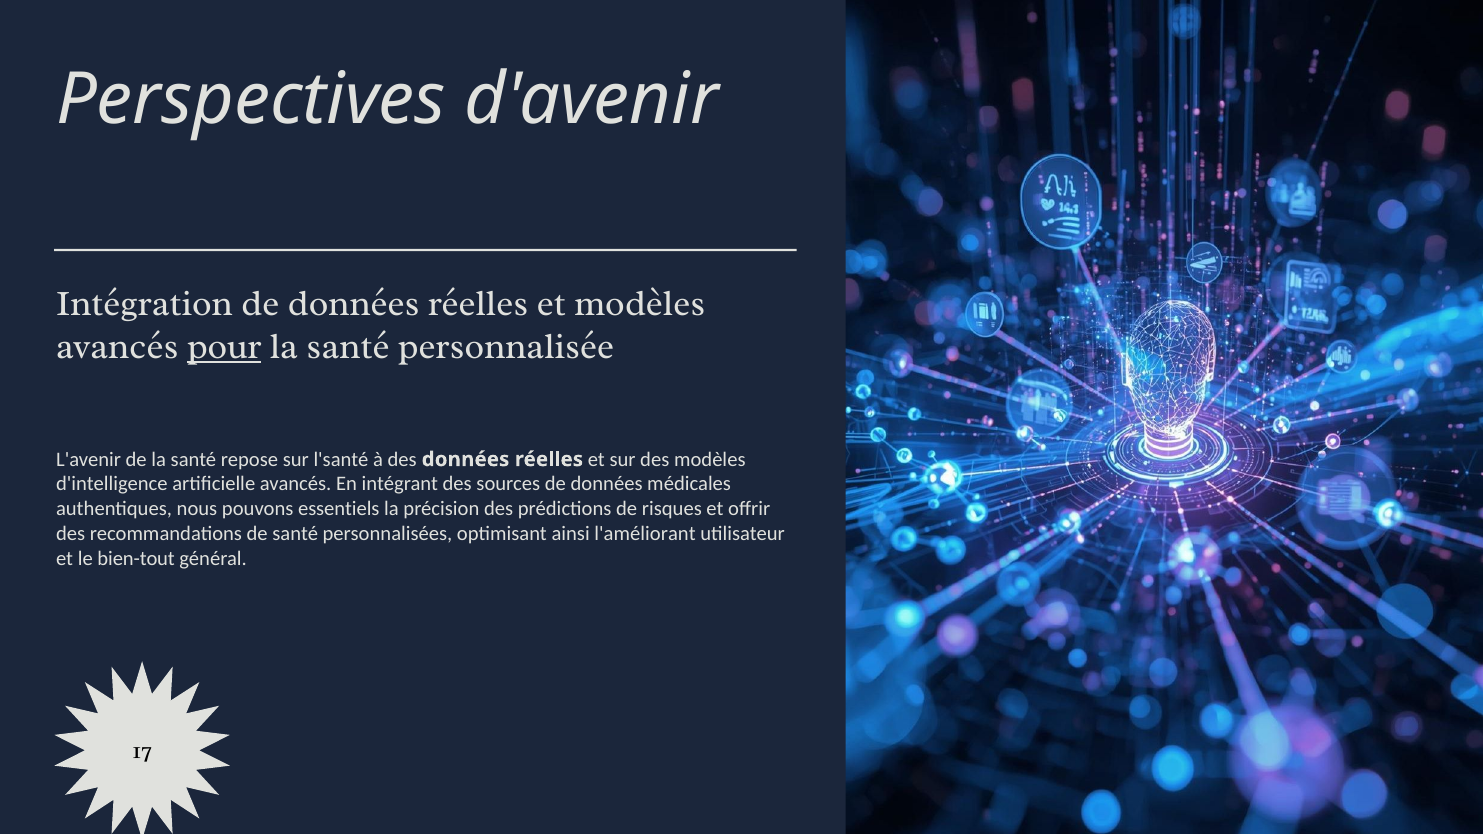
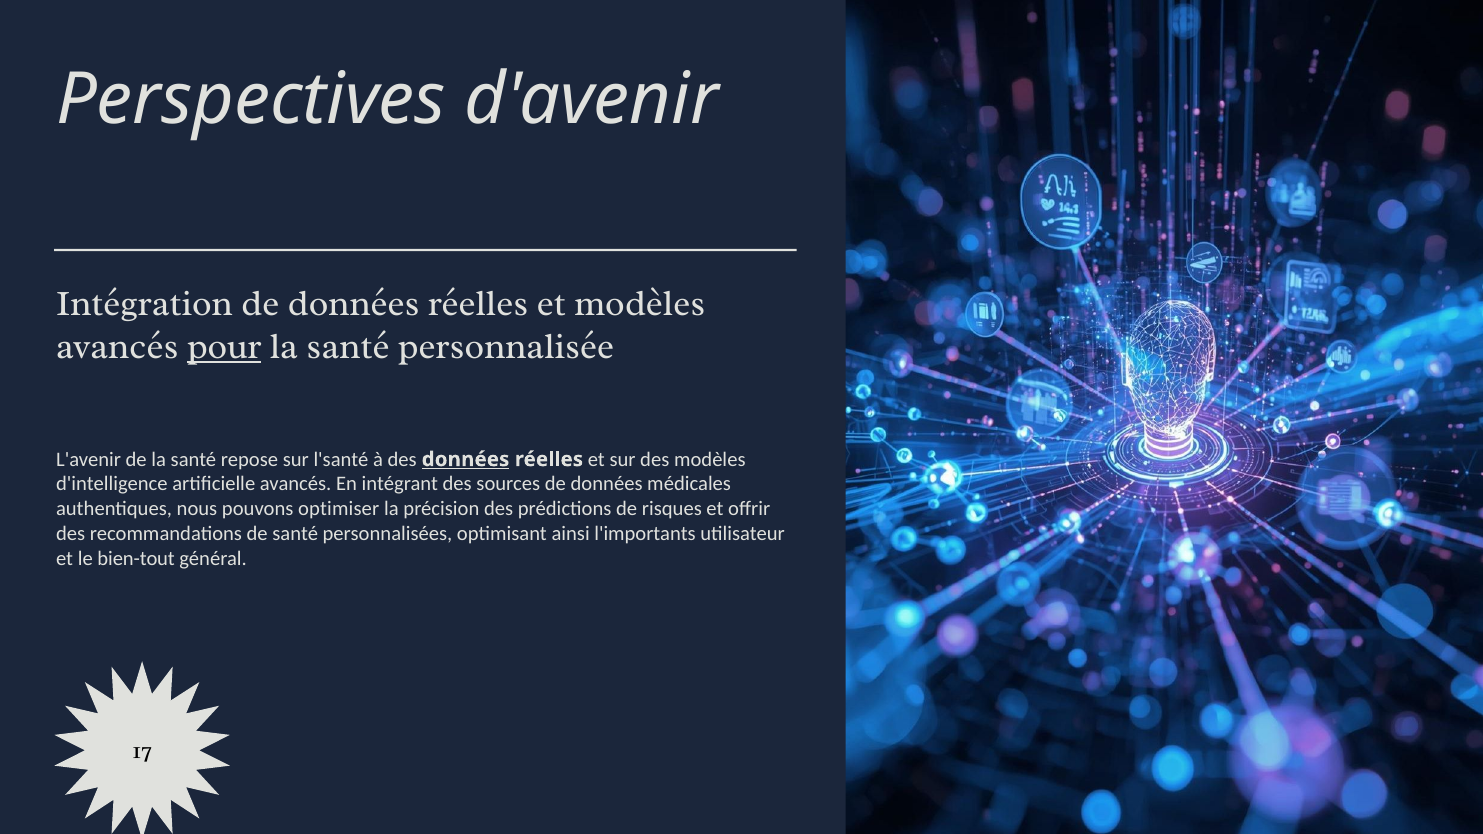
données underline: none -> present (466, 459)
essentiels: essentiels -> optimiser (339, 509)
l'améliorant: l'améliorant -> l'importants (645, 534)
